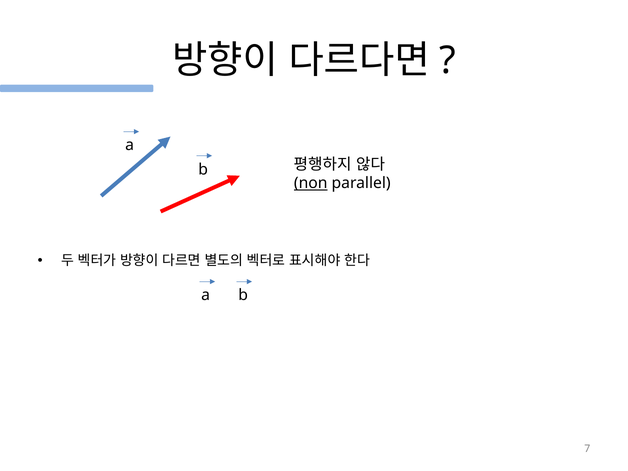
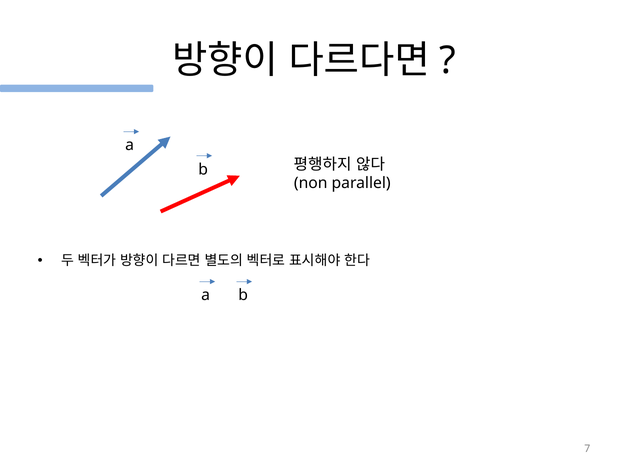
non underline: present -> none (311, 183)
